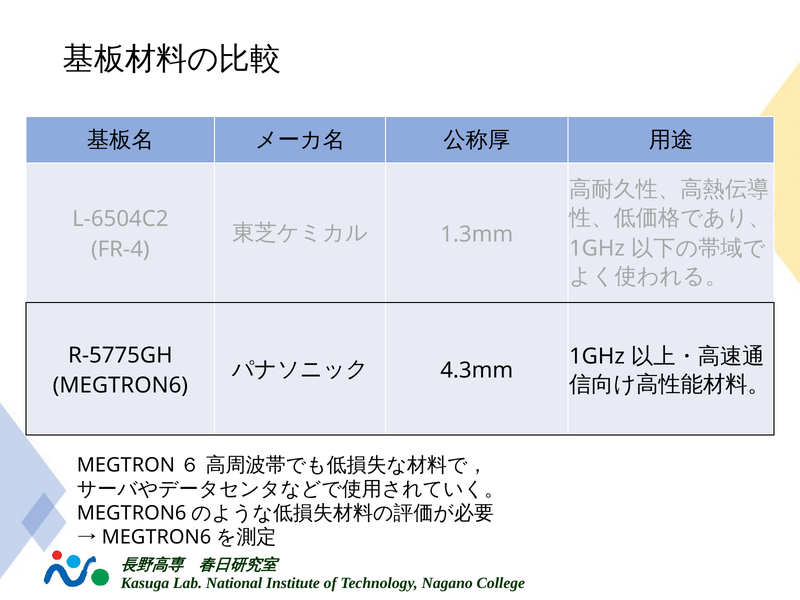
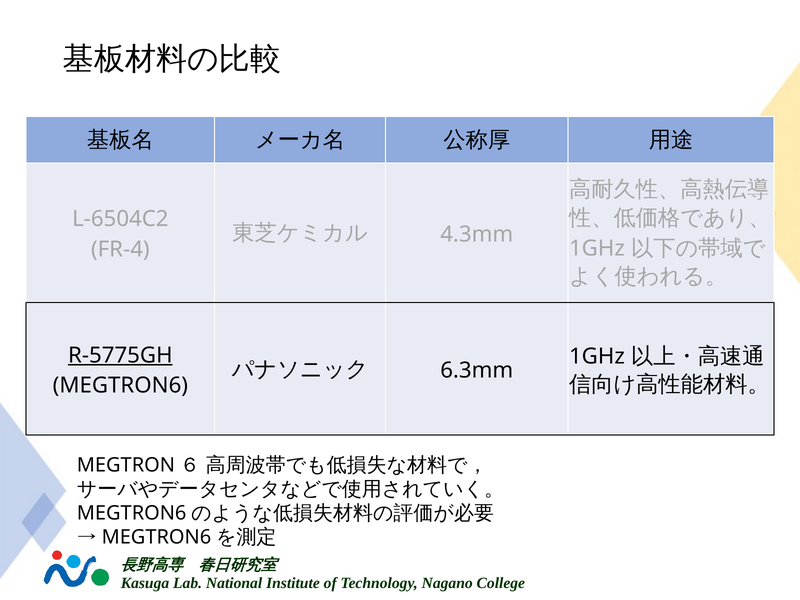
1.3mm: 1.3mm -> 4.3mm (477, 234)
R-5775GH underline: none -> present (120, 355)
4.3mm: 4.3mm -> 6.3mm (477, 370)
